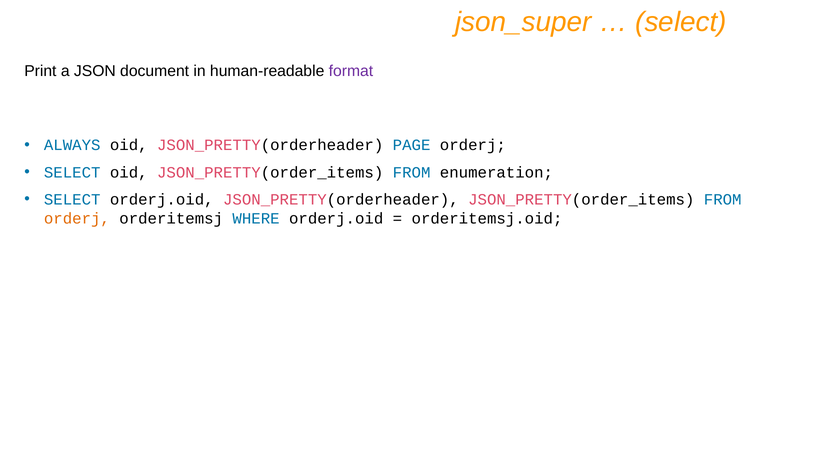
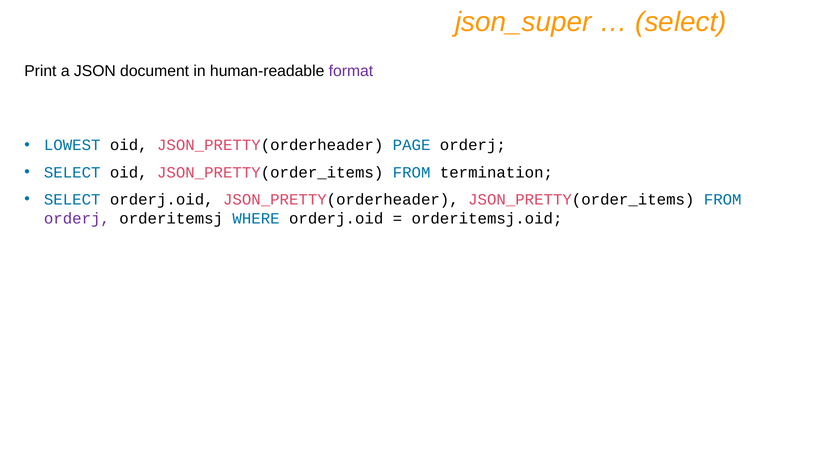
ALWAYS: ALWAYS -> LOWEST (72, 145)
enumeration: enumeration -> termination (496, 173)
orderj colour: orange -> purple (77, 219)
